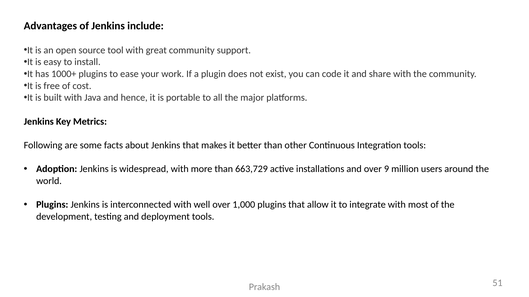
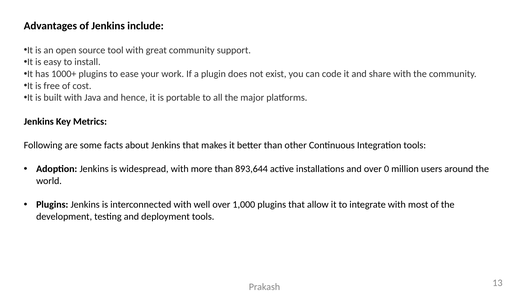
663,729: 663,729 -> 893,644 (252, 169)
9: 9 -> 0 (387, 169)
51: 51 -> 13 (498, 283)
